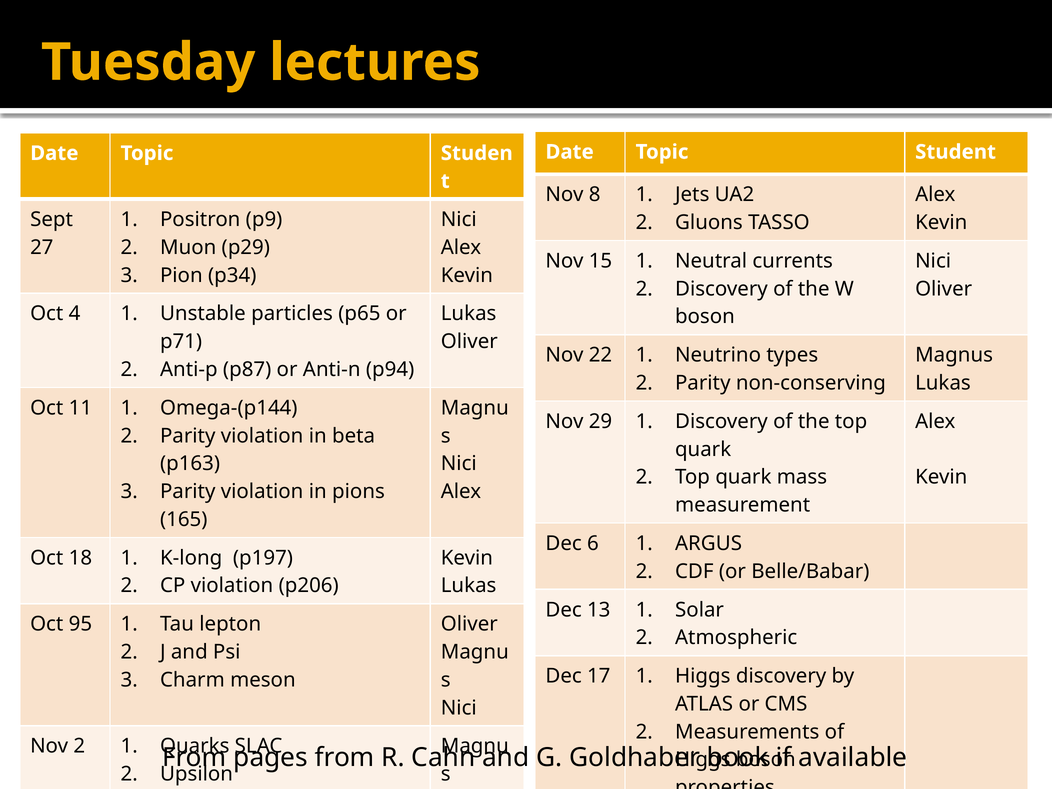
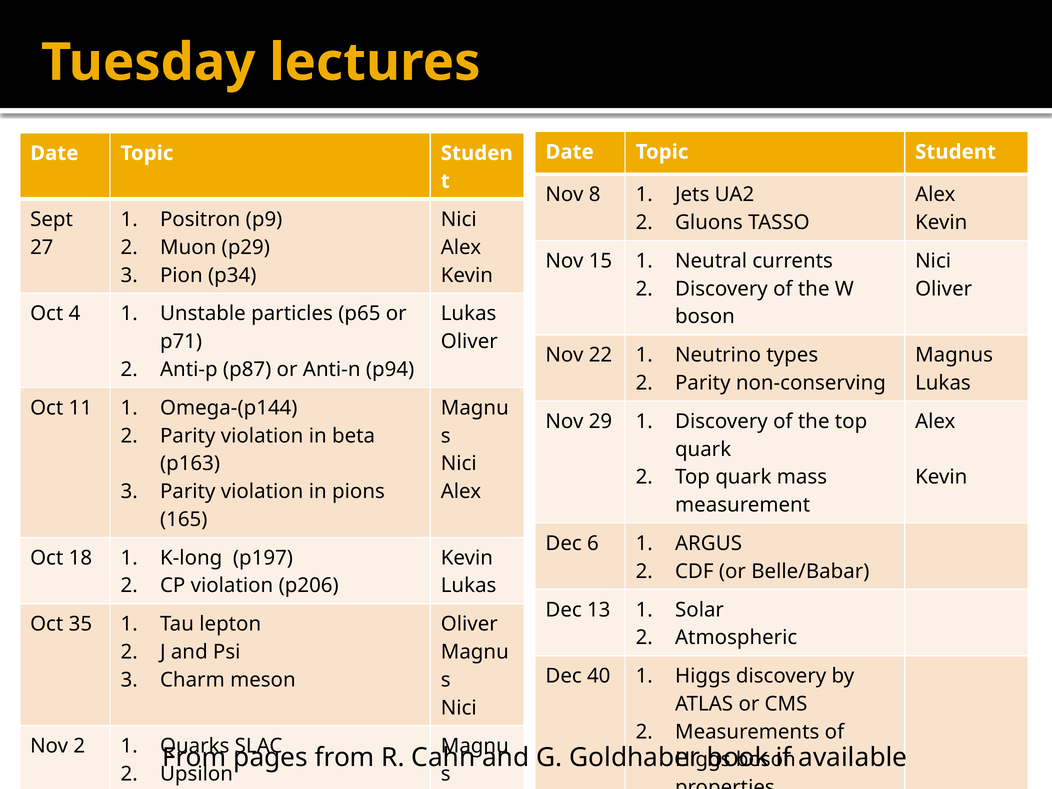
95: 95 -> 35 (80, 624)
17: 17 -> 40 (599, 676)
